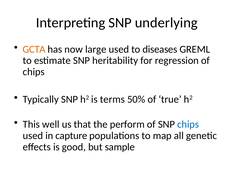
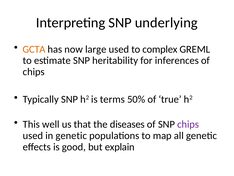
diseases: diseases -> complex (160, 49)
regression: regression -> inferences (177, 60)
perform: perform -> diseases (127, 124)
chips colour: blue -> purple (188, 124)
in capture: capture -> genetic (71, 135)
sample: sample -> explain (120, 146)
